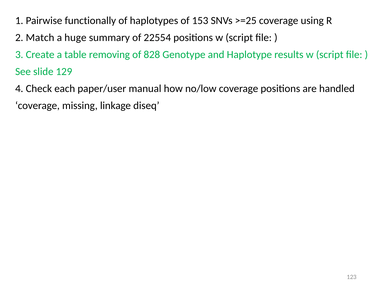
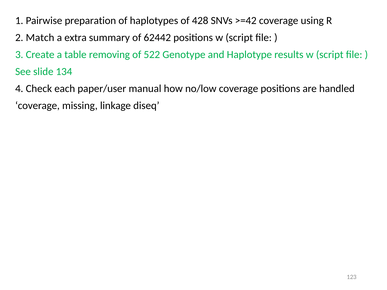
functionally: functionally -> preparation (90, 21)
153: 153 -> 428 (200, 21)
>=25: >=25 -> >=42 (246, 21)
huge: huge -> extra (76, 38)
22554: 22554 -> 62442 (157, 38)
828: 828 -> 522 (152, 55)
129: 129 -> 134 (64, 72)
